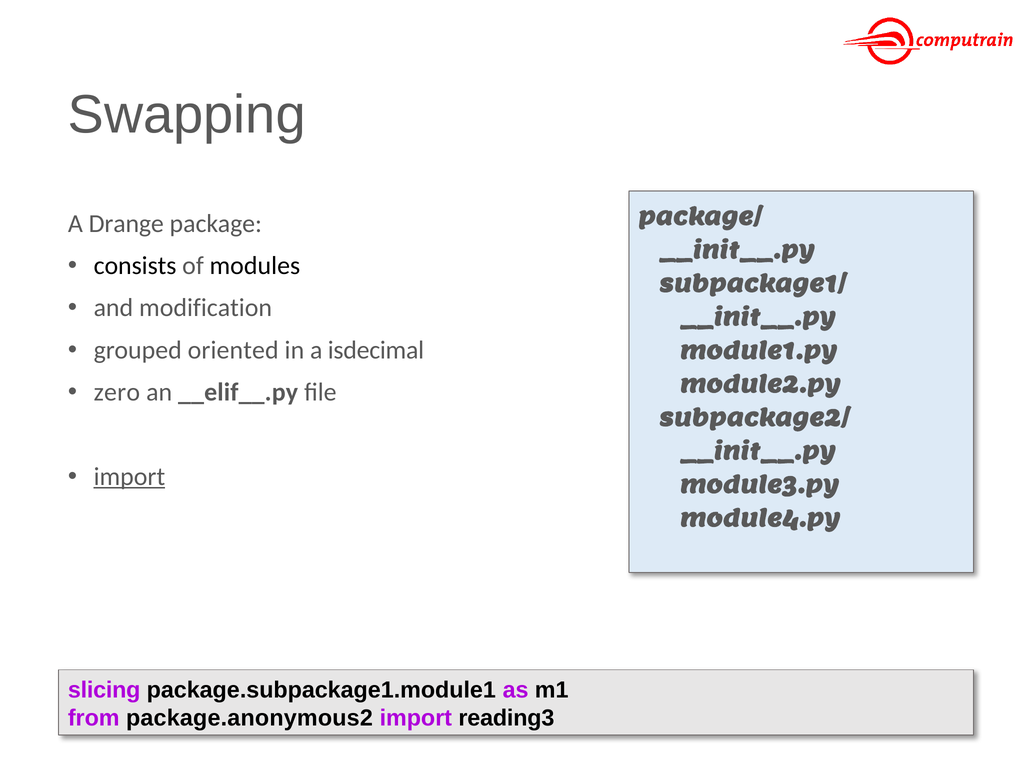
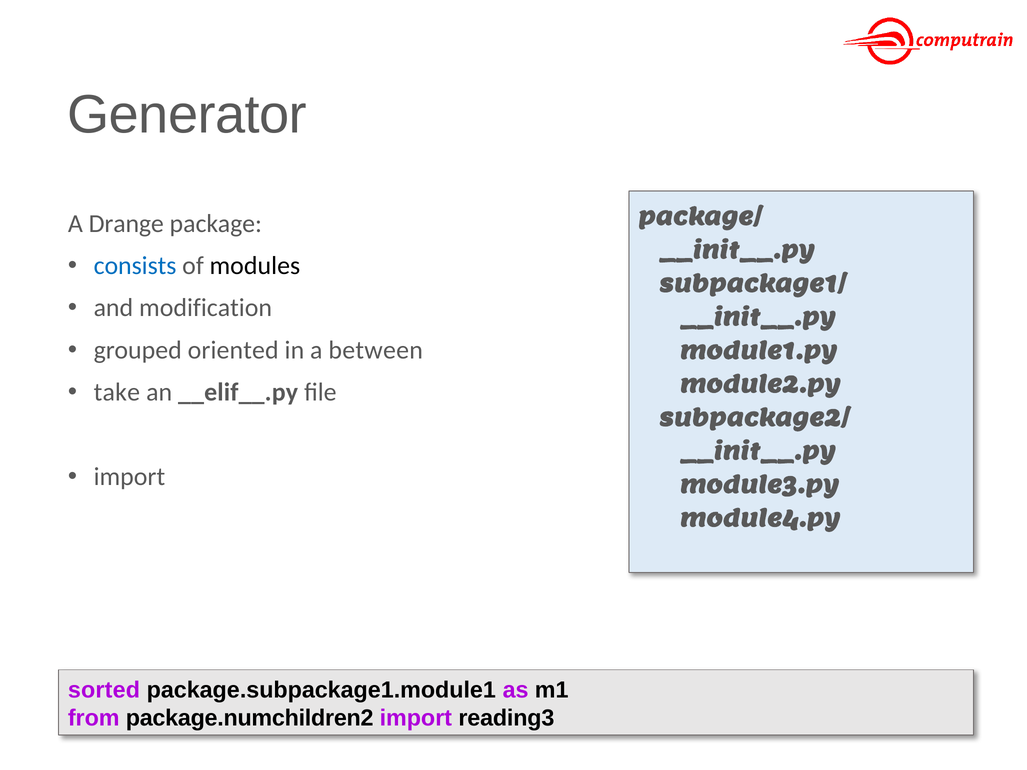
Swapping: Swapping -> Generator (187, 115)
consists colour: black -> blue (135, 266)
isdecimal: isdecimal -> between (376, 350)
zero: zero -> take (117, 392)
import underline: present -> none (129, 477)
slicing: slicing -> sorted (104, 690)
package.anonymous2: package.anonymous2 -> package.numchildren2 (250, 718)
